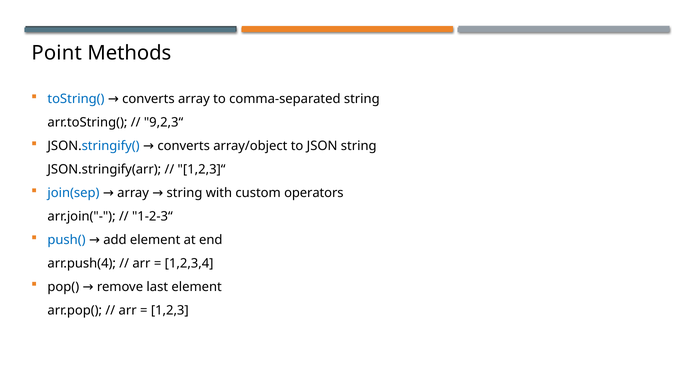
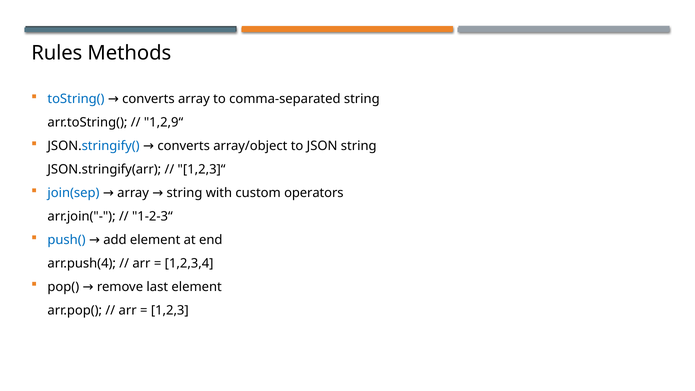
Point: Point -> Rules (57, 53)
9,2,3“: 9,2,3“ -> 1,2,9“ (164, 123)
